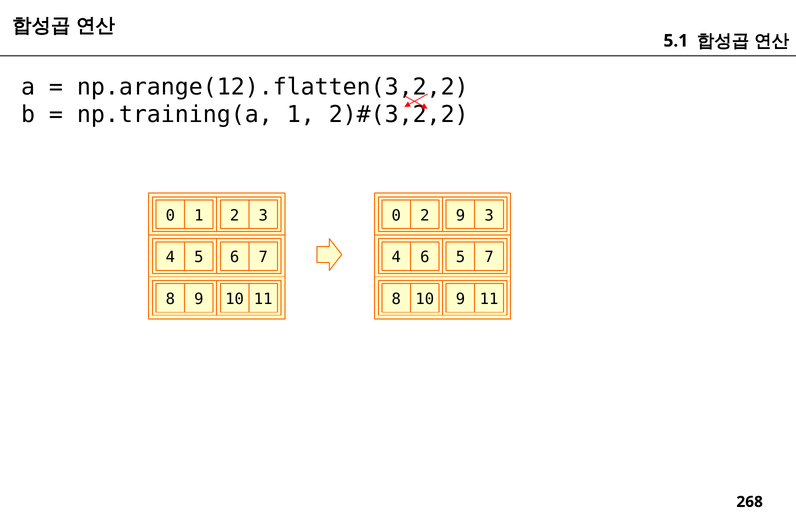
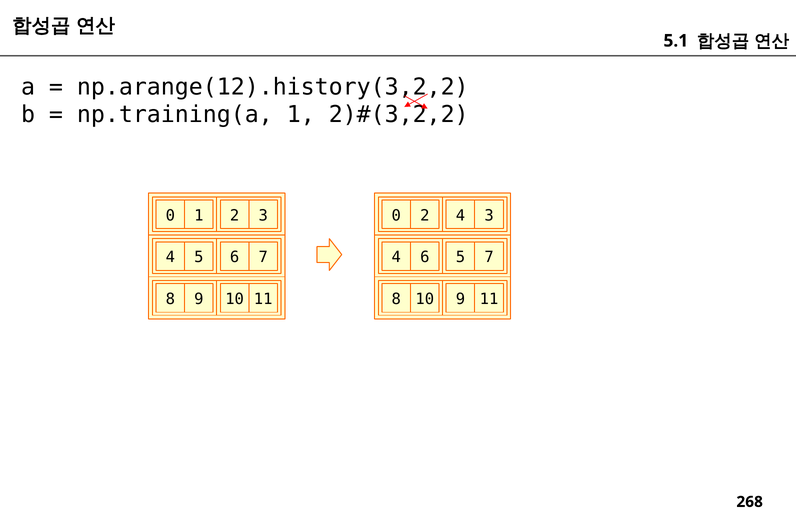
np.arange(12).flatten(3,2,2: np.arange(12).flatten(3,2,2 -> np.arange(12).history(3,2,2 (273, 87)
2 9: 9 -> 4 (460, 215)
